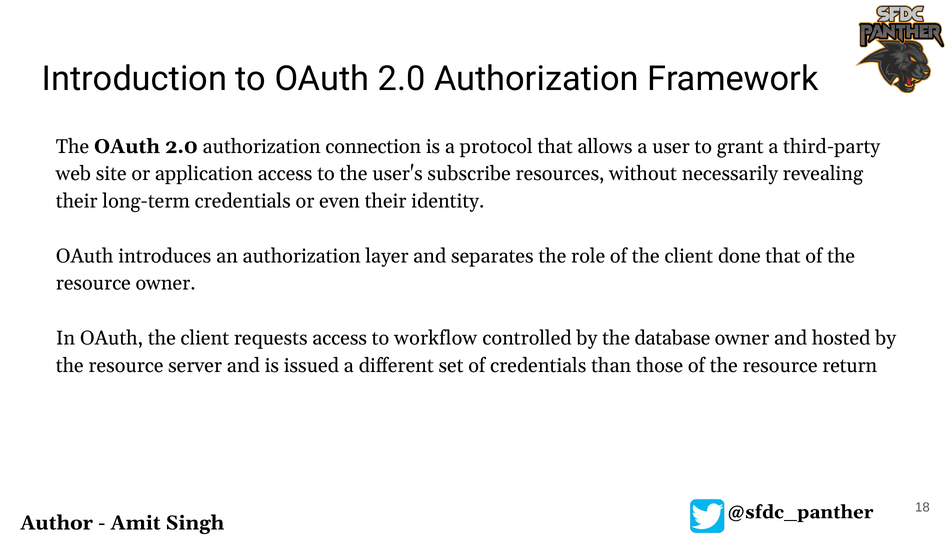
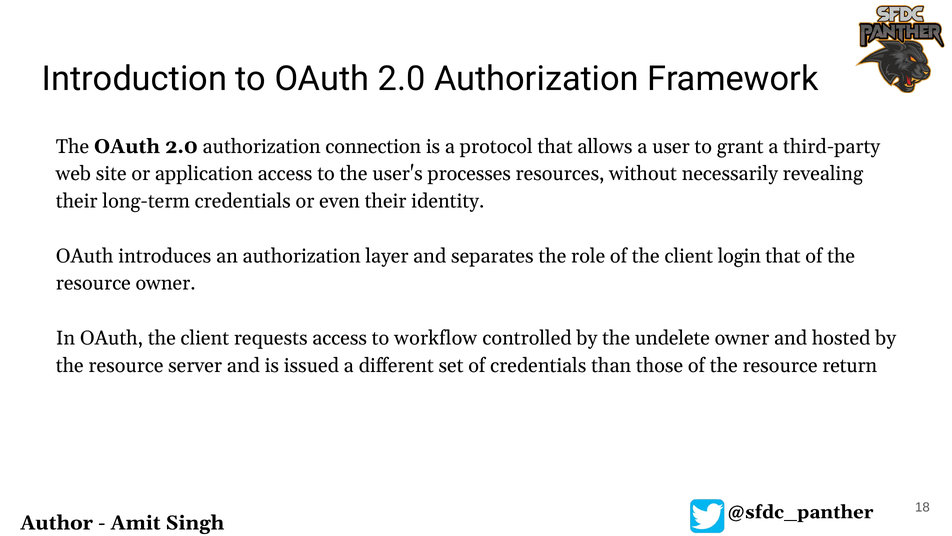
subscribe: subscribe -> processes (469, 174)
done: done -> login (739, 256)
database: database -> undelete (672, 338)
